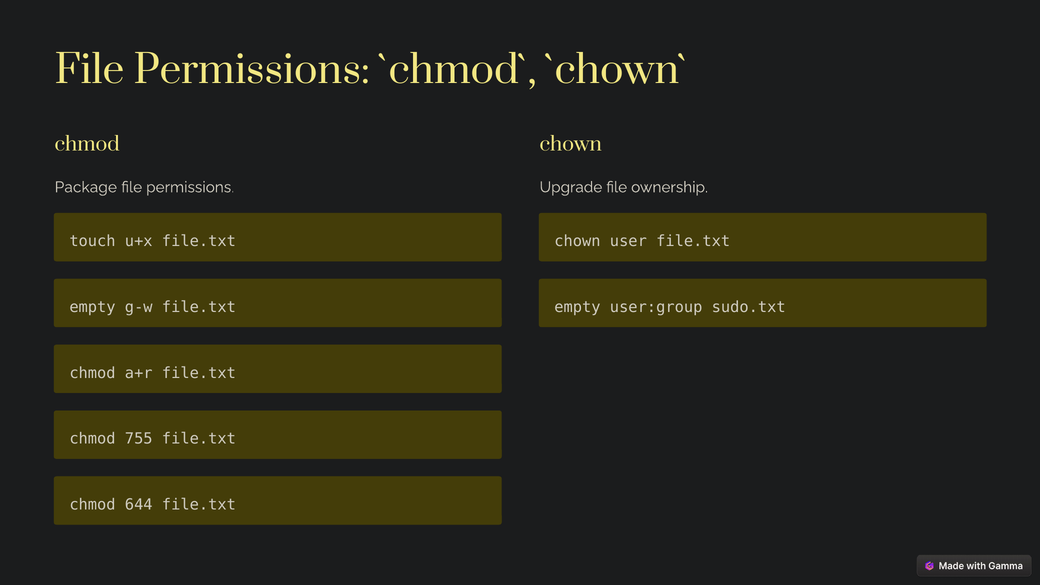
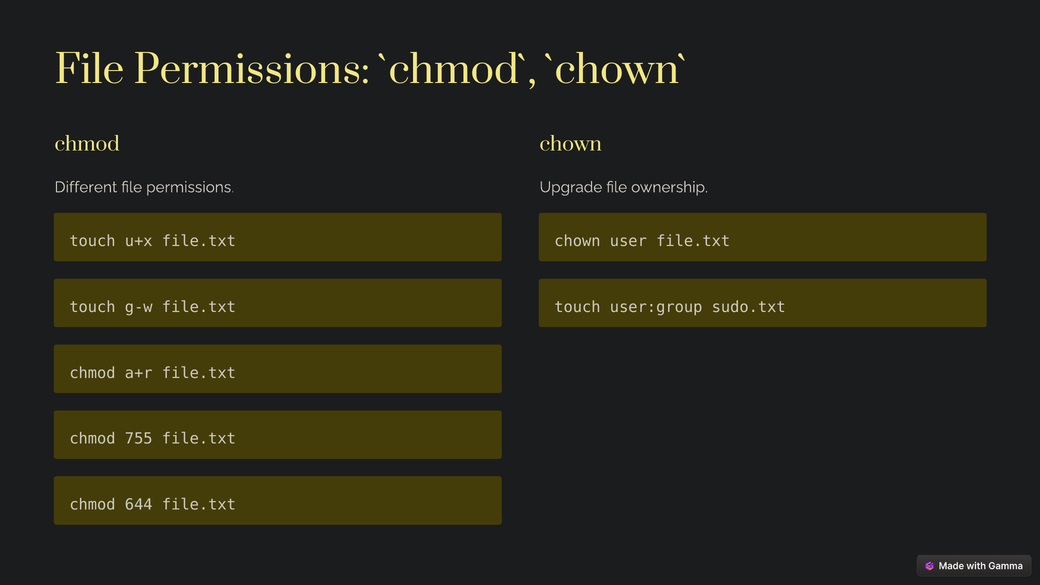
Package: Package -> Different (86, 187)
empty: empty -> touch (92, 307)
empty: empty -> touch (577, 307)
